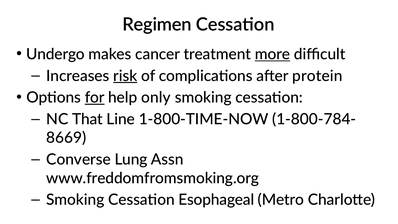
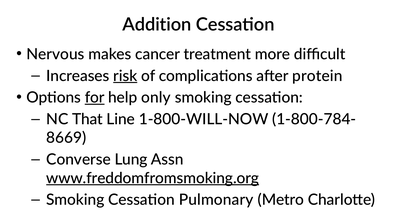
Regimen: Regimen -> Addition (157, 25)
Undergo: Undergo -> Nervous (55, 54)
more underline: present -> none (272, 54)
1-800-TIME-NOW: 1-800-TIME-NOW -> 1-800-WILL-NOW (204, 119)
www.freddomfromsmoking.org underline: none -> present (153, 178)
Esophageal: Esophageal -> Pulmonary (216, 200)
